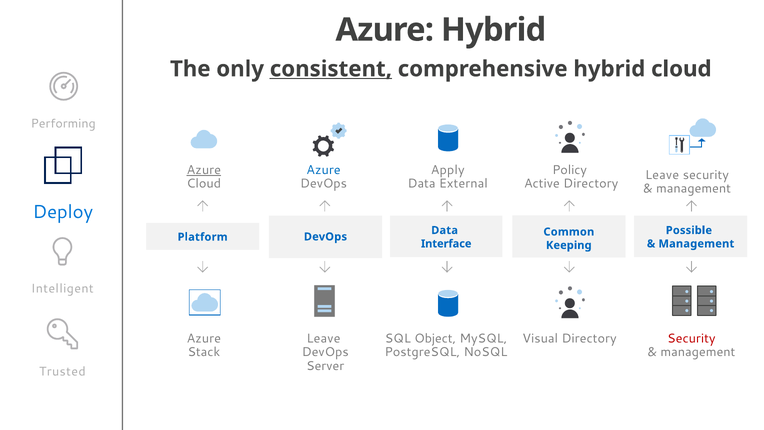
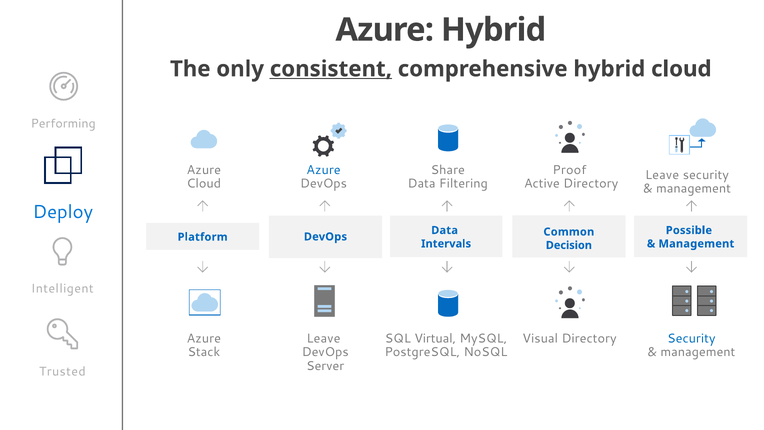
Azure underline: present -> none (204, 170)
Apply: Apply -> Share (448, 170)
Policy: Policy -> Proof (569, 170)
External: External -> Filtering (463, 184)
Interface: Interface -> Intervals (446, 244)
Keeping: Keeping -> Decision (569, 245)
Object: Object -> Virtual (435, 338)
Security colour: red -> blue (691, 338)
